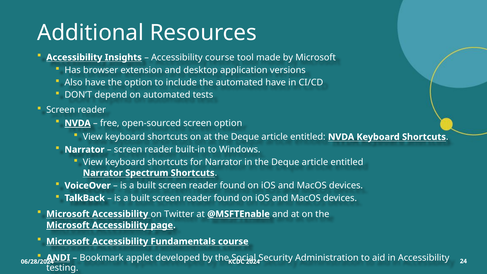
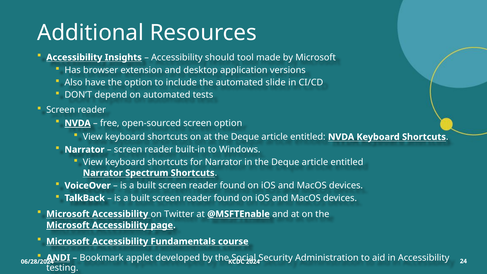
Accessibility course: course -> should (220, 57)
automated have: have -> slide (276, 82)
